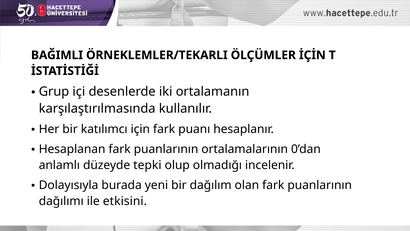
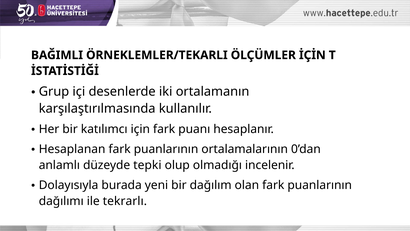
etkisini: etkisini -> tekrarlı (125, 201)
